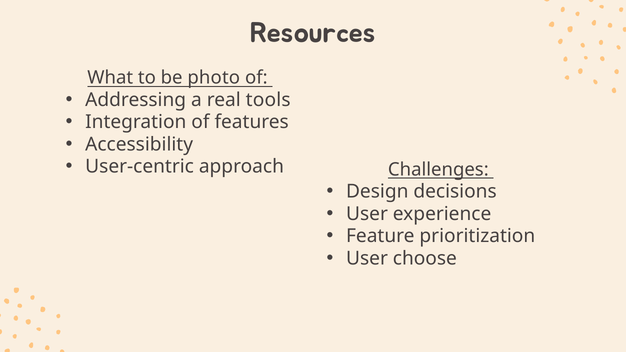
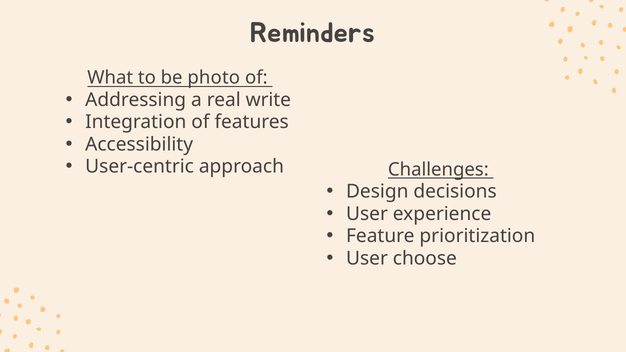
Resources: Resources -> Reminders (313, 33)
tools: tools -> write (268, 100)
